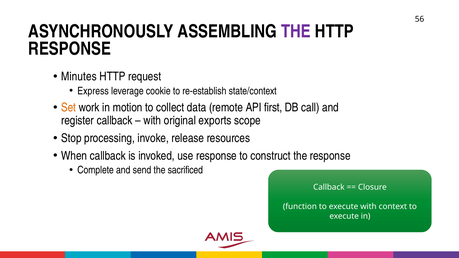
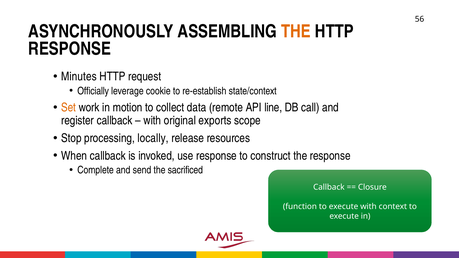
THE colour: purple -> orange (296, 31)
Express: Express -> Officially (93, 91)
first: first -> line (273, 108)
invoke: invoke -> locally (153, 138)
